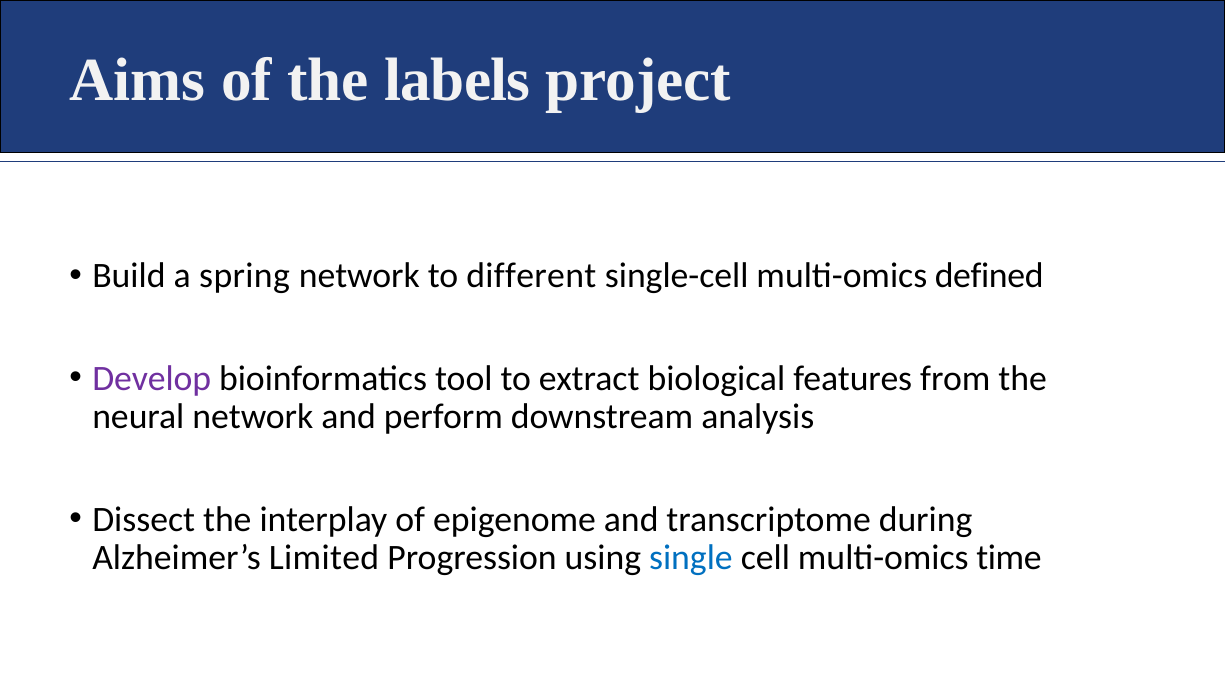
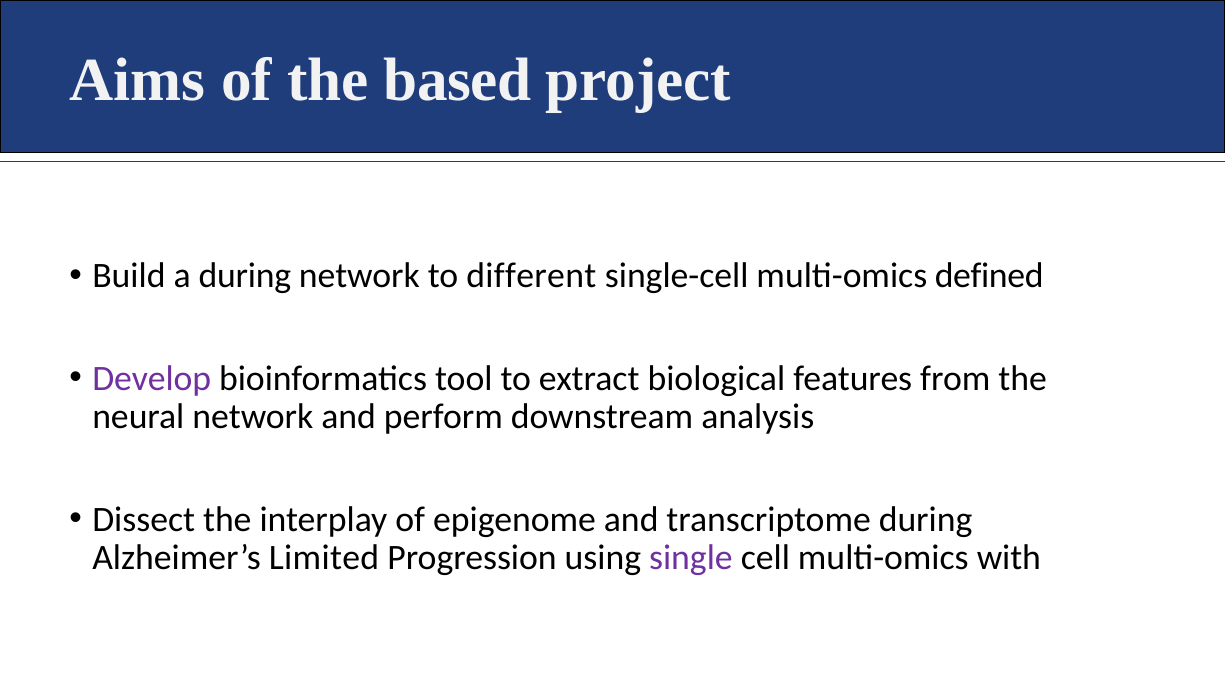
labels: labels -> based (457, 80)
a spring: spring -> during (245, 276)
single colour: blue -> purple (691, 558)
time: time -> with (1009, 558)
